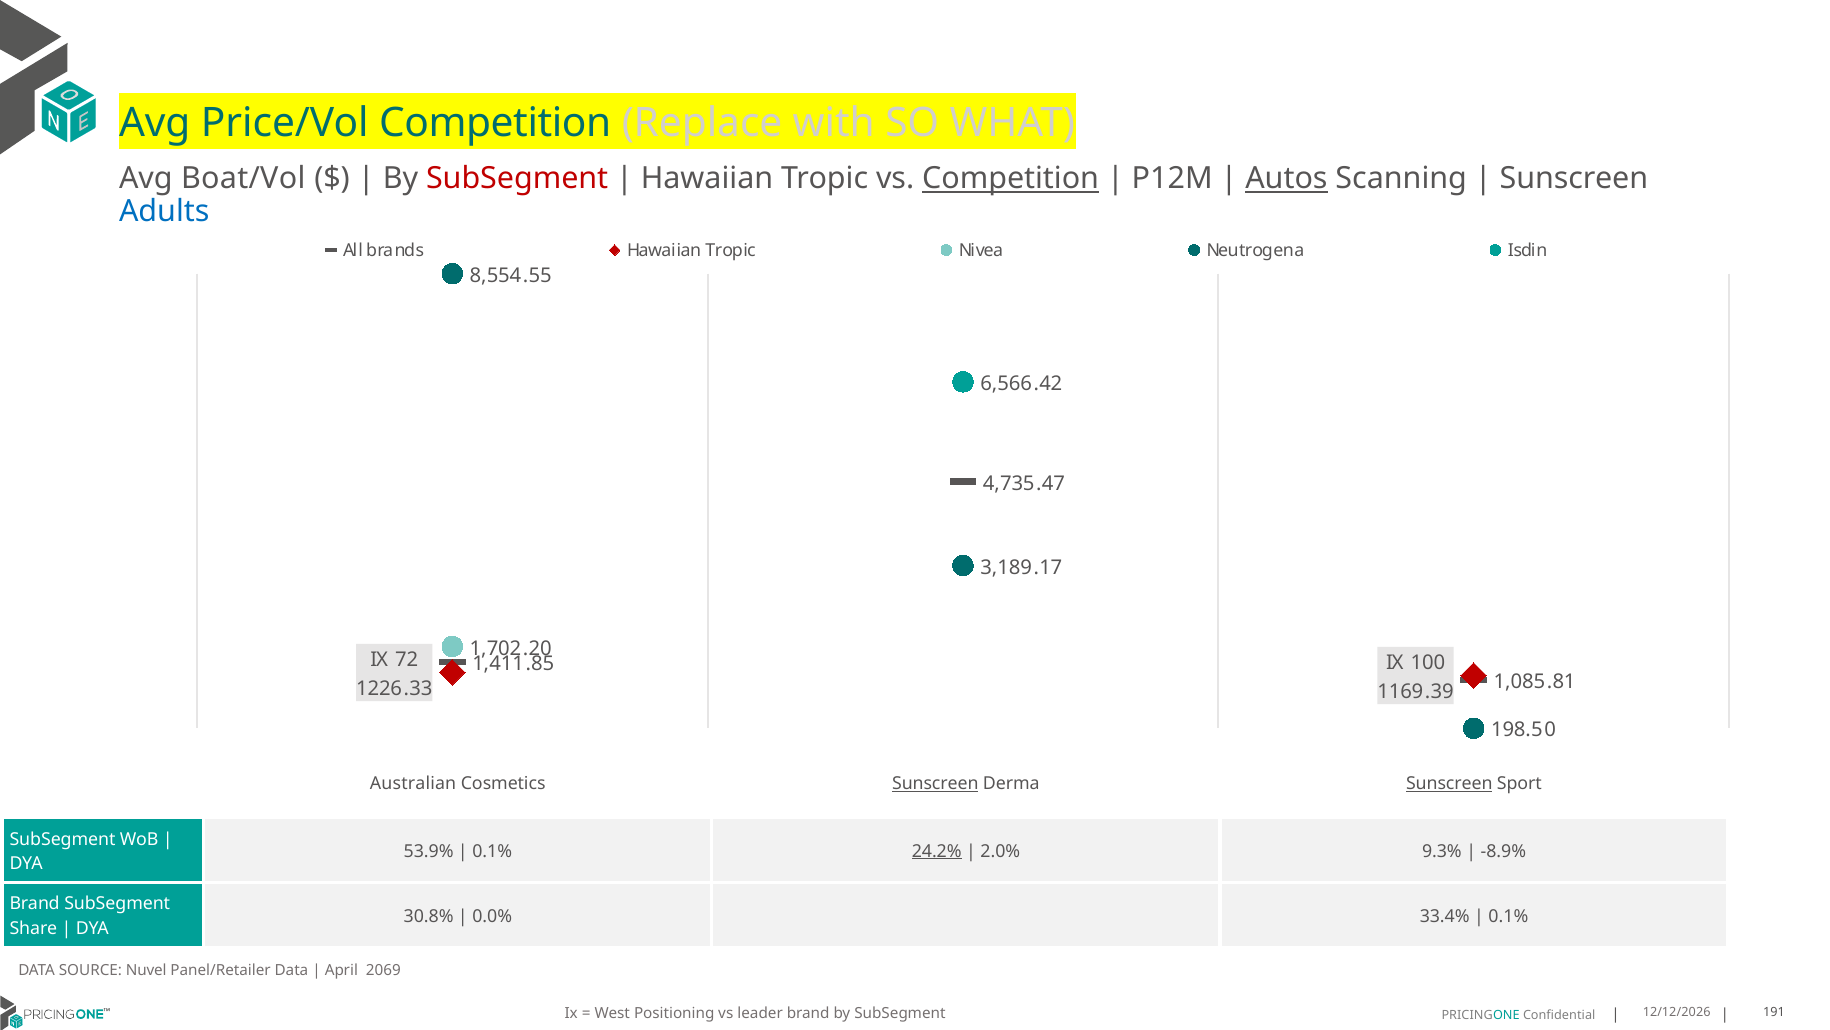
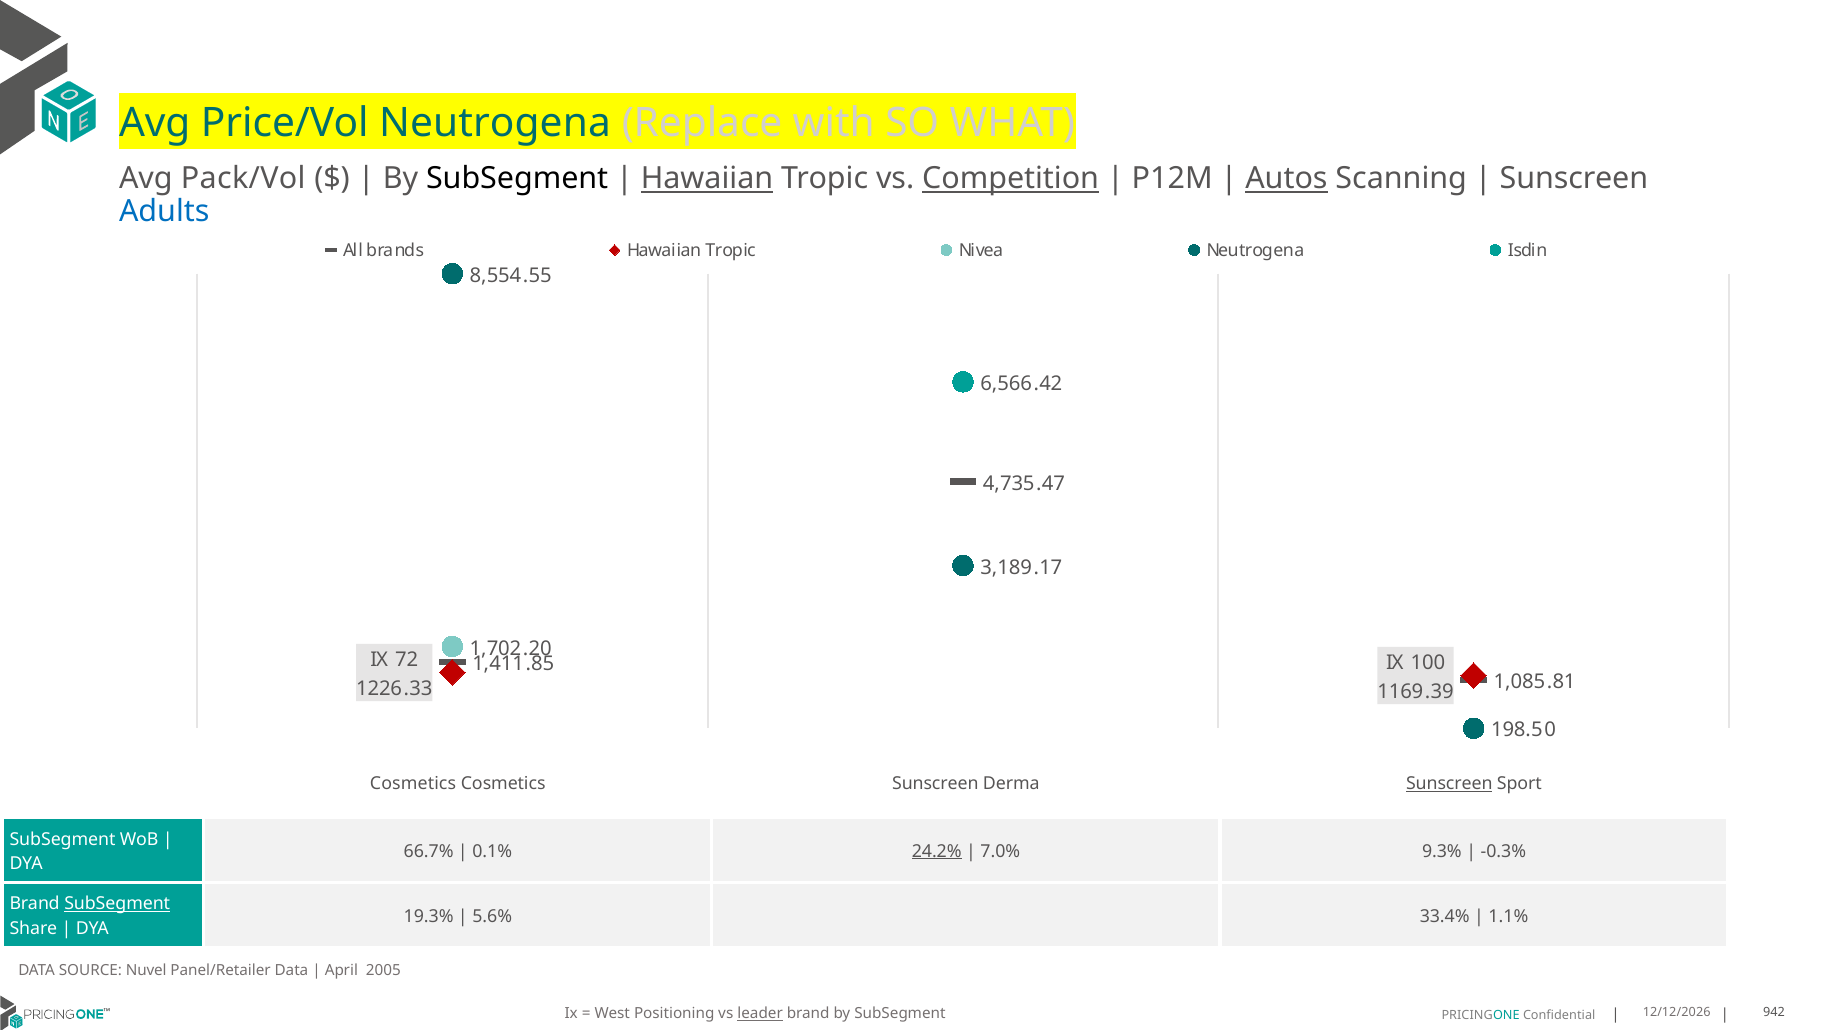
Price/Vol Competition: Competition -> Neutrogena (495, 123)
Boat/Vol: Boat/Vol -> Pack/Vol (243, 178)
SubSegment colour: red -> black (517, 178)
Hawaiian underline: none -> present (707, 178)
Australian: Australian -> Cosmetics (413, 783)
Sunscreen underline: present -> none (935, 783)
53.9%: 53.9% -> 66.7% (429, 851)
2.0%: 2.0% -> 7.0% (1000, 851)
-8.9%: -8.9% -> -0.3% (1503, 851)
SubSegment underline: none -> present (117, 904)
30.8%: 30.8% -> 19.3% (429, 916)
0.0%: 0.0% -> 5.6% (492, 916)
0.1%: 0.1% -> 1.1% (1508, 916)
2069: 2069 -> 2005 (383, 970)
leader underline: none -> present (760, 1013)
191: 191 -> 942 (1774, 1012)
